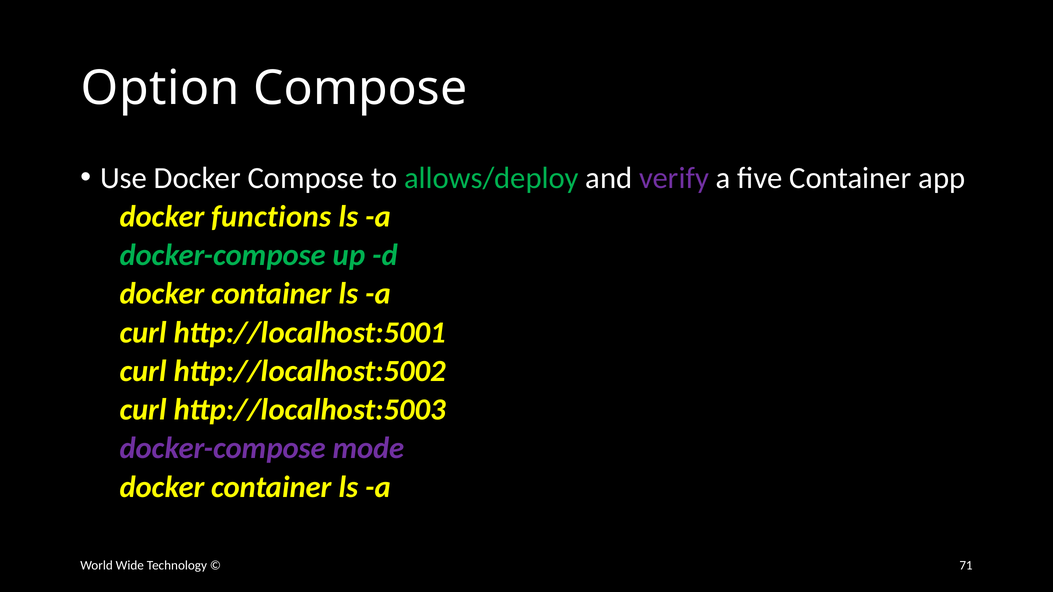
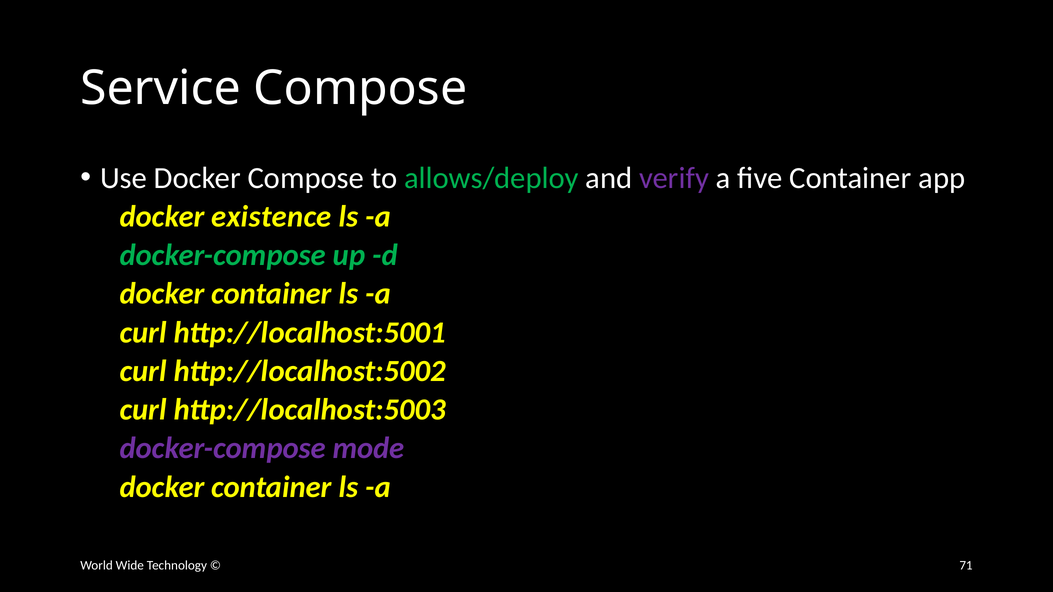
Option: Option -> Service (161, 88)
functions: functions -> existence (271, 217)
